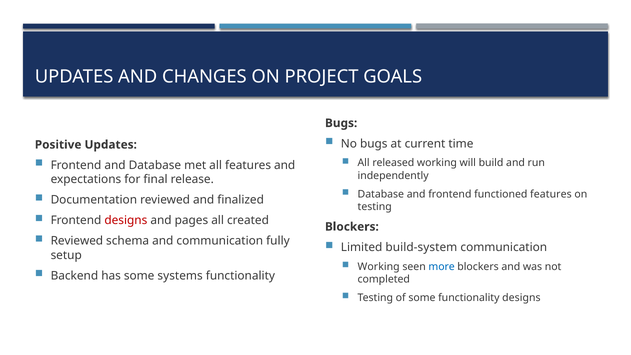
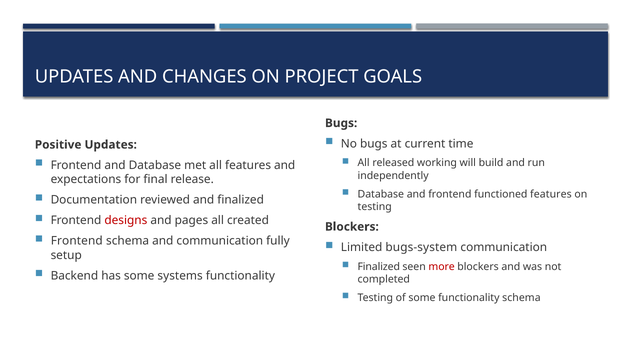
Reviewed: Reviewed -> Frontend (77, 241)
build-system: build-system -> bugs-system (421, 247)
Working: Working -> Finalized (379, 267)
more colour: blue -> red (442, 267)
functionality designs: designs -> schema (521, 298)
